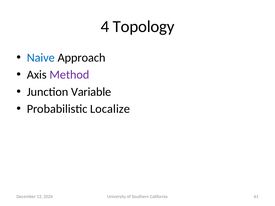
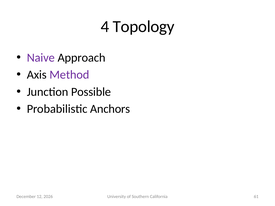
Naive colour: blue -> purple (41, 58)
Variable: Variable -> Possible (91, 92)
Localize: Localize -> Anchors (110, 109)
